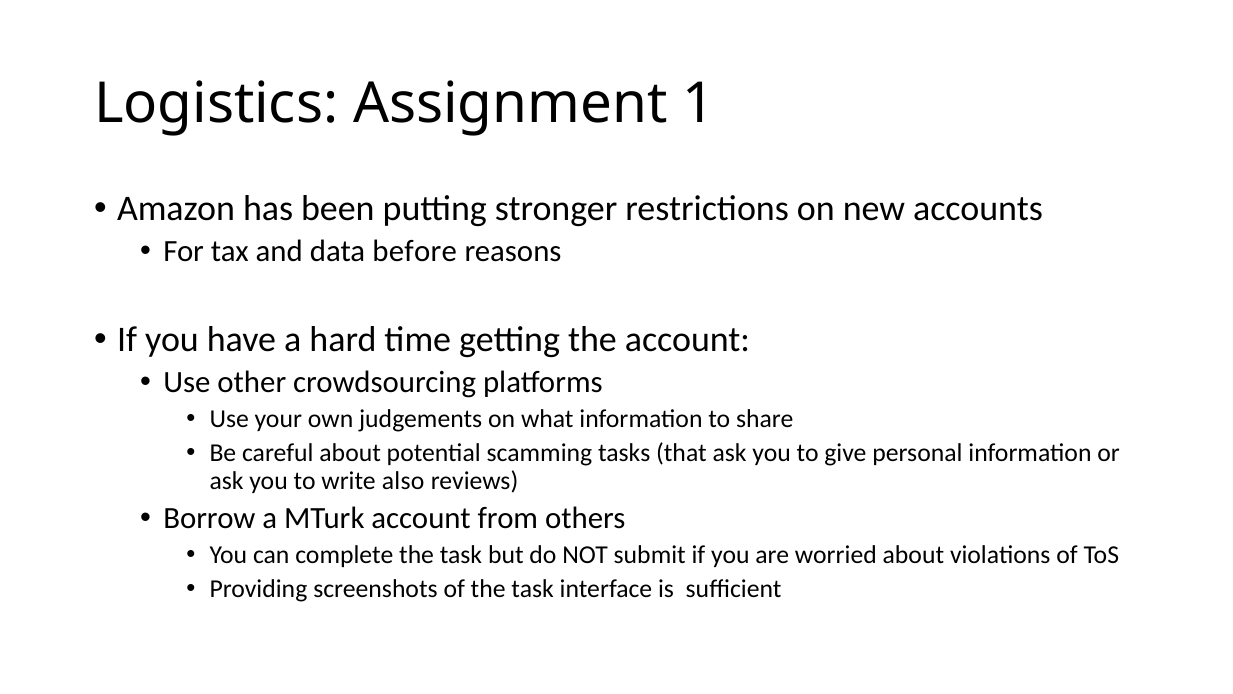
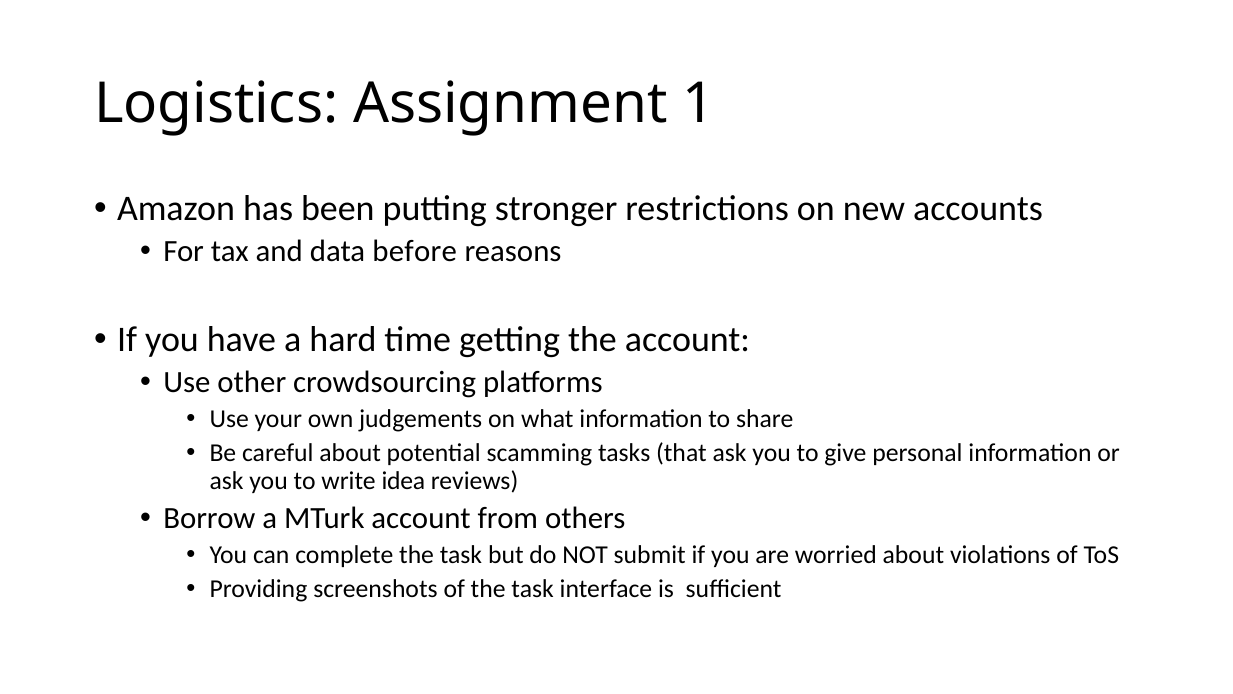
also: also -> idea (403, 481)
